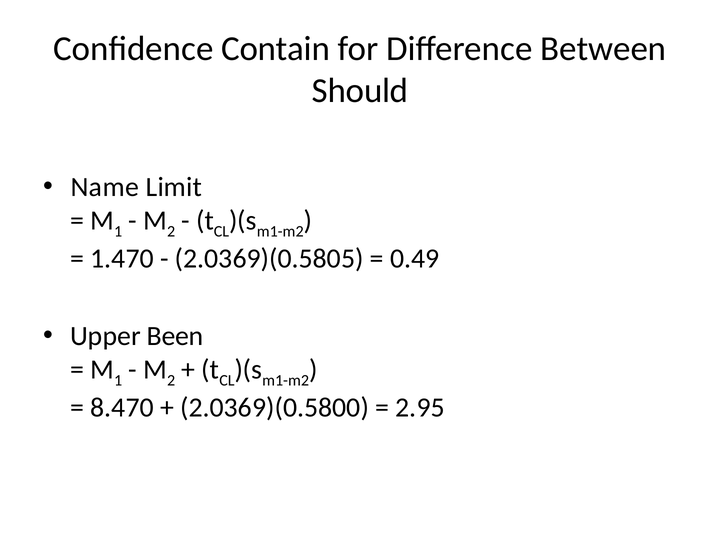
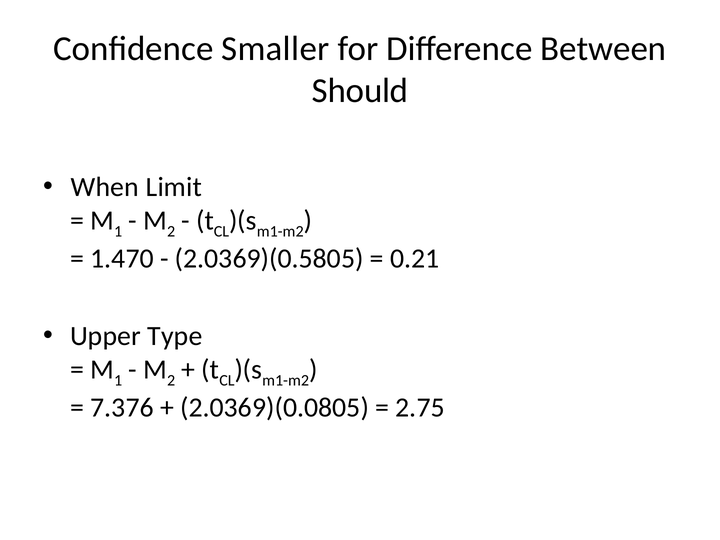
Contain: Contain -> Smaller (275, 49)
Name: Name -> When (105, 187)
0.49: 0.49 -> 0.21 (415, 258)
Been: Been -> Type (175, 336)
8.470: 8.470 -> 7.376 (122, 408)
2.0369)(0.5800: 2.0369)(0.5800 -> 2.0369)(0.0805 (275, 408)
2.95: 2.95 -> 2.75 (420, 408)
